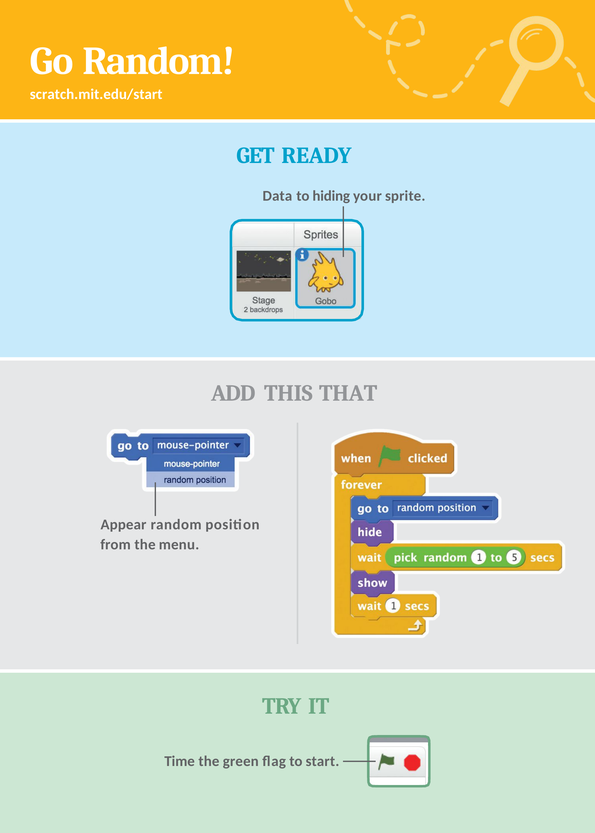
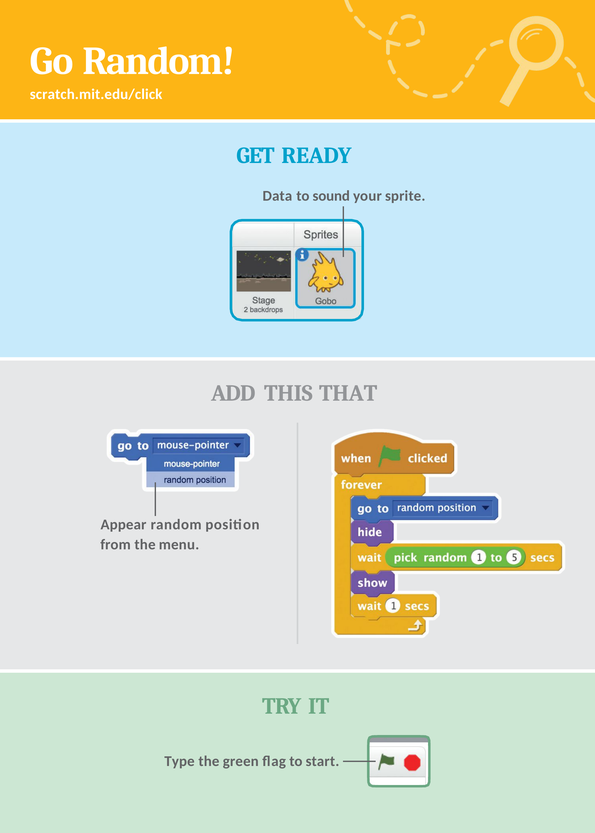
scratch.mit.edu/start: scratch.mit.edu/start -> scratch.mit.edu/click (96, 94)
hiding: hiding -> sound (331, 196)
Time: Time -> Type (179, 761)
